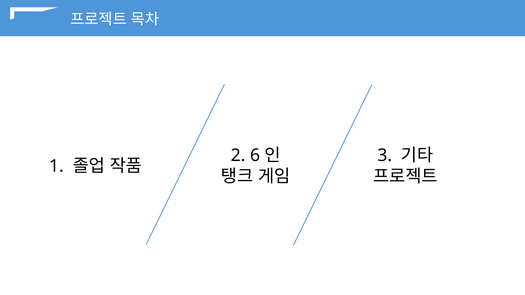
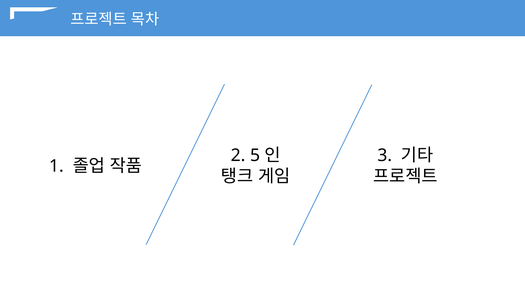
6: 6 -> 5 (255, 156)
